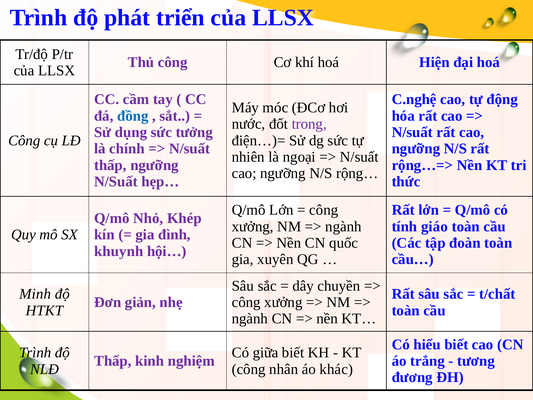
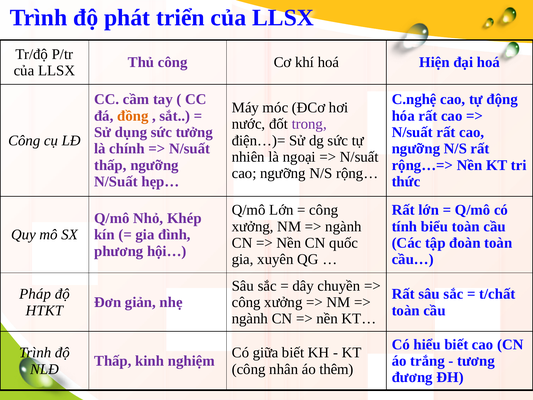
đồng colour: blue -> orange (133, 116)
giáo: giáo -> biểu (435, 226)
khuynh: khuynh -> phương (119, 251)
Minh: Minh -> Pháp (35, 294)
khác: khác -> thêm (336, 369)
